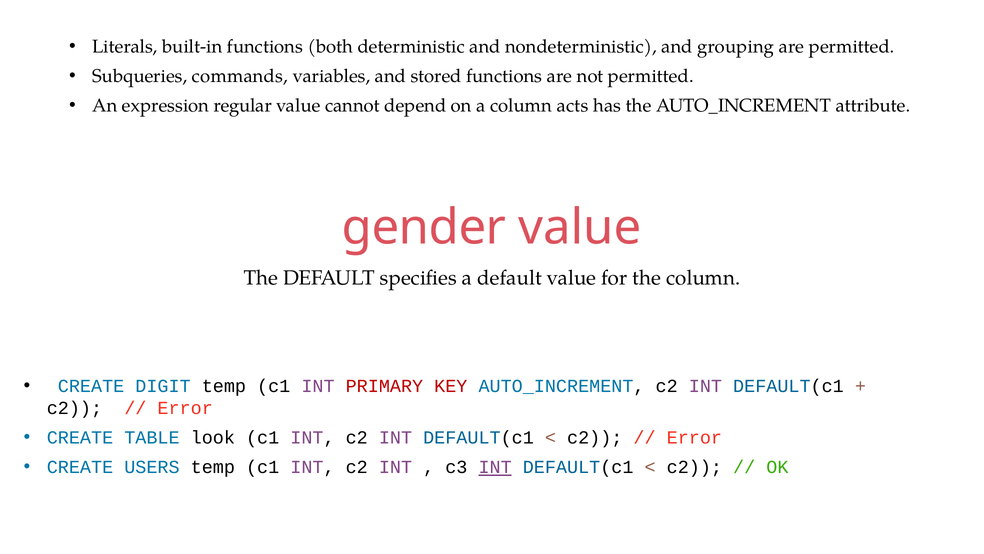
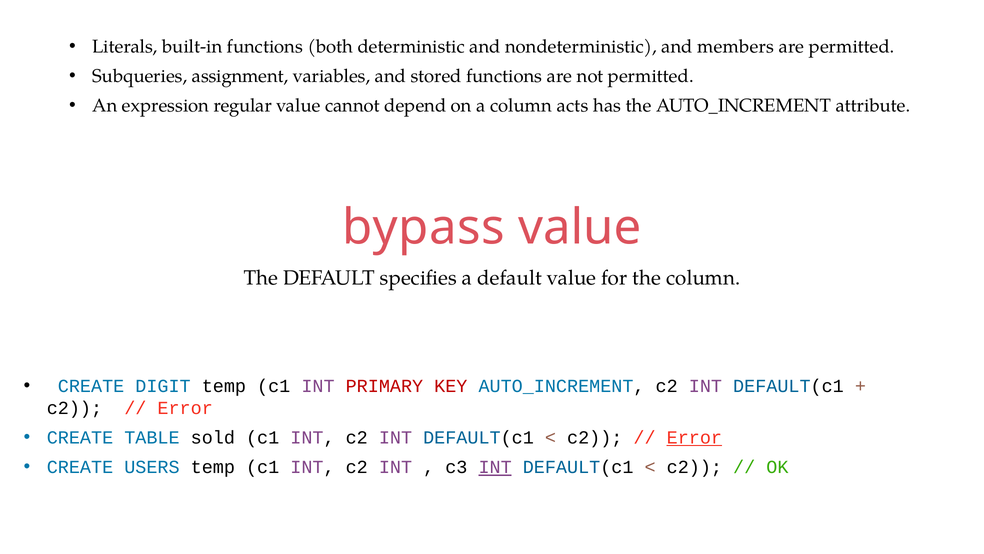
grouping: grouping -> members (736, 46)
commands: commands -> assignment (240, 76)
gender: gender -> bypass (424, 227)
look: look -> sold (213, 437)
Error underline: none -> present (694, 437)
